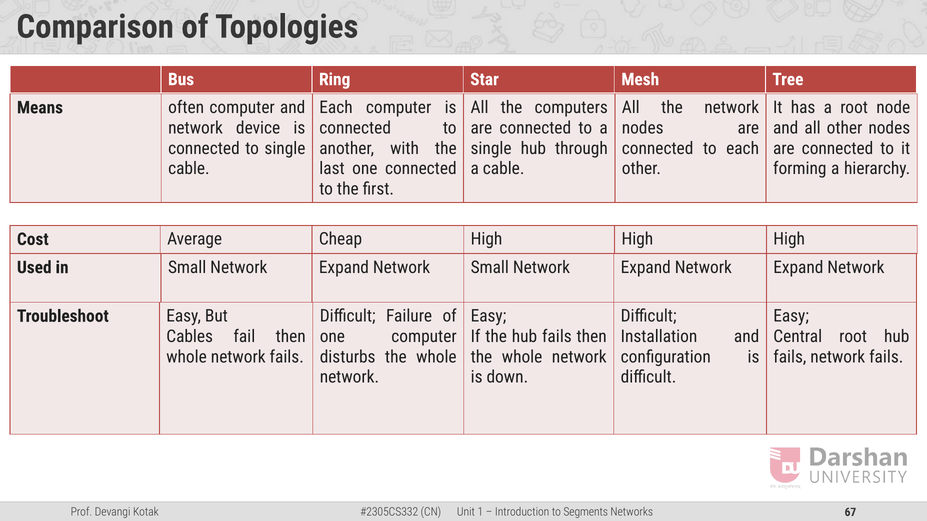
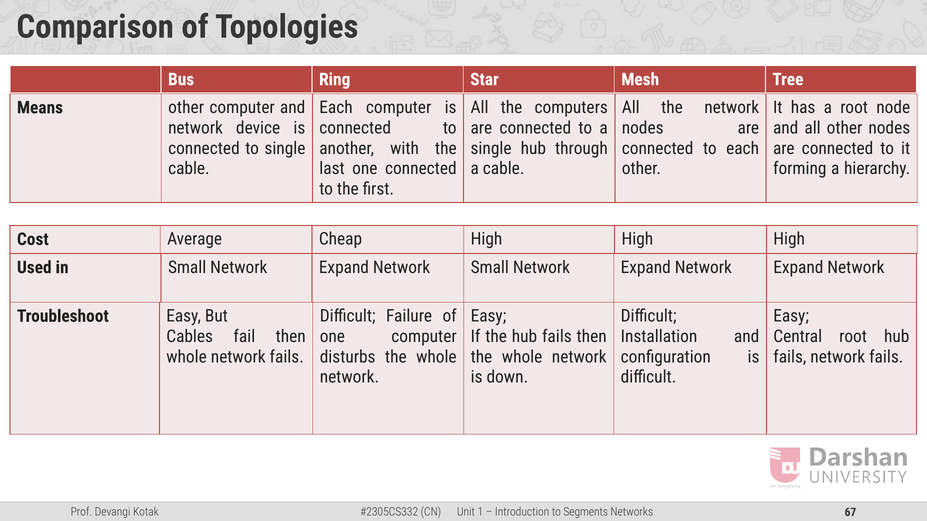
Means often: often -> other (186, 108)
